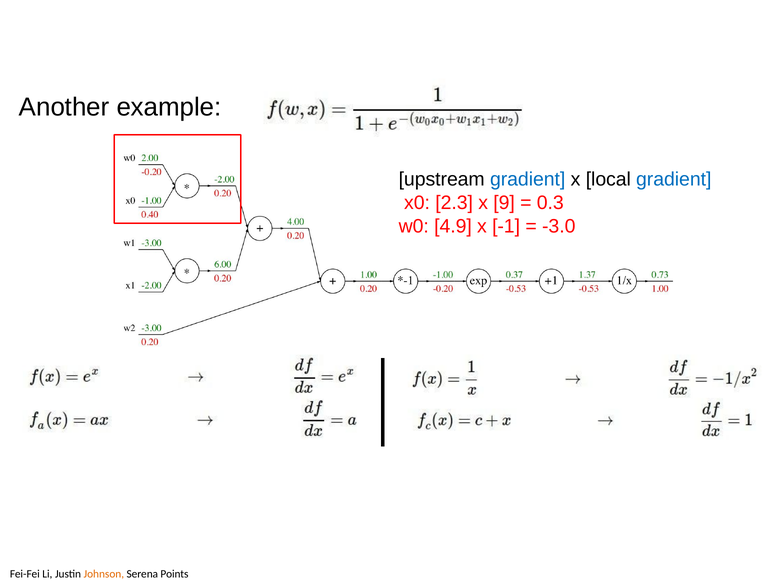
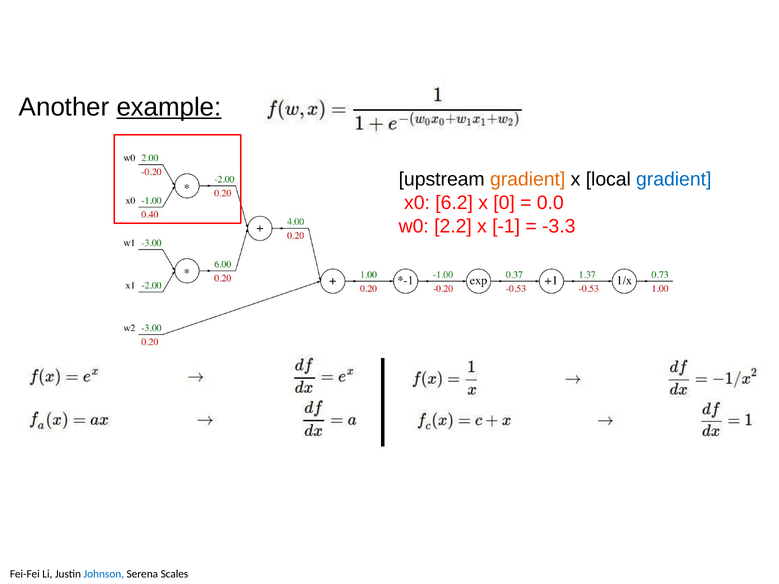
example underline: none -> present (169, 107)
gradient colour: blue -> orange (528, 180)
2.3: 2.3 -> 6.2 (454, 203)
9: 9 -> 0 (504, 203)
0.3: 0.3 -> 0.0 (550, 203)
4.9: 4.9 -> 2.2 (453, 227)
-3.0: -3.0 -> -3.3 (559, 227)
Johnson colour: orange -> blue (104, 574)
Points: Points -> Scales (174, 574)
